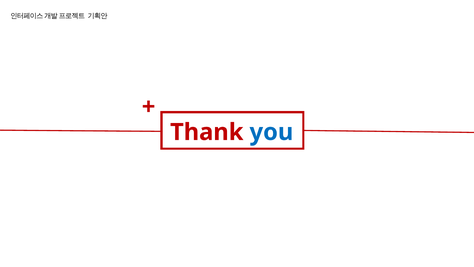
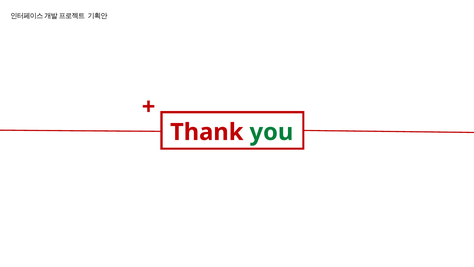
you colour: blue -> green (271, 132)
